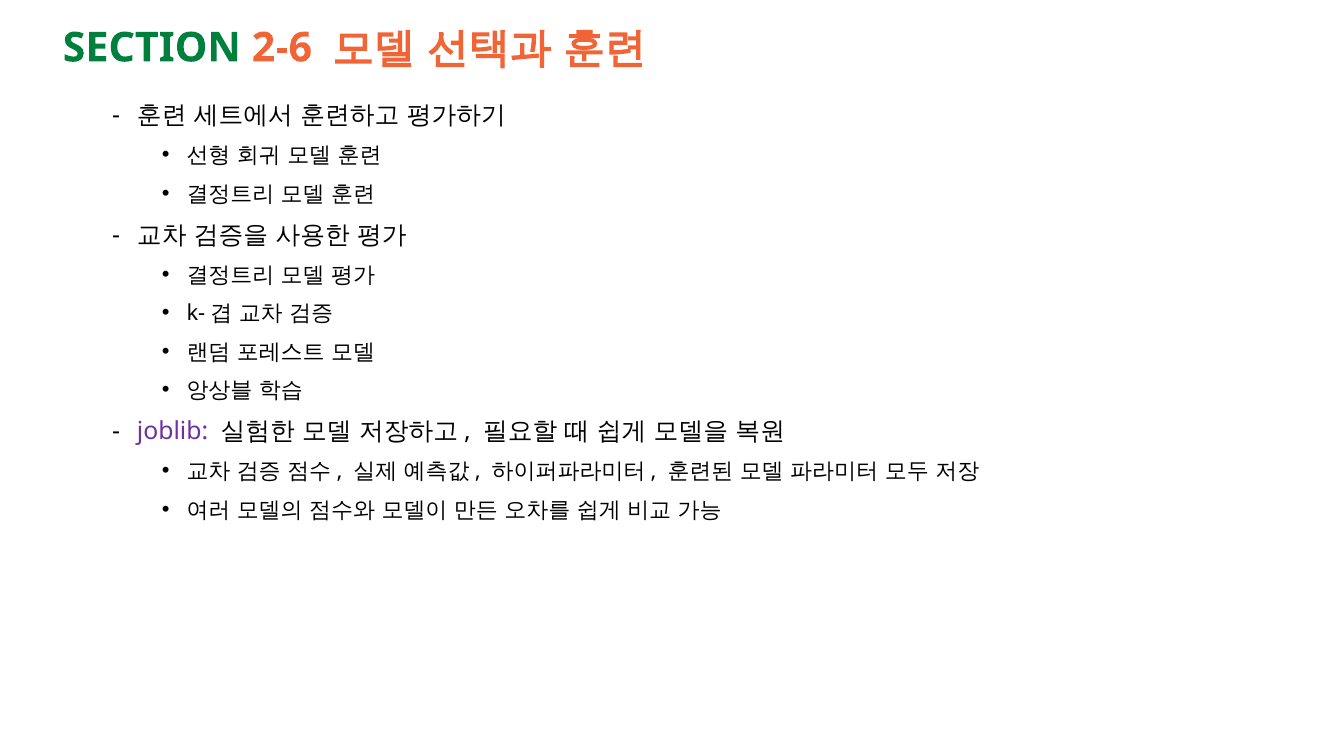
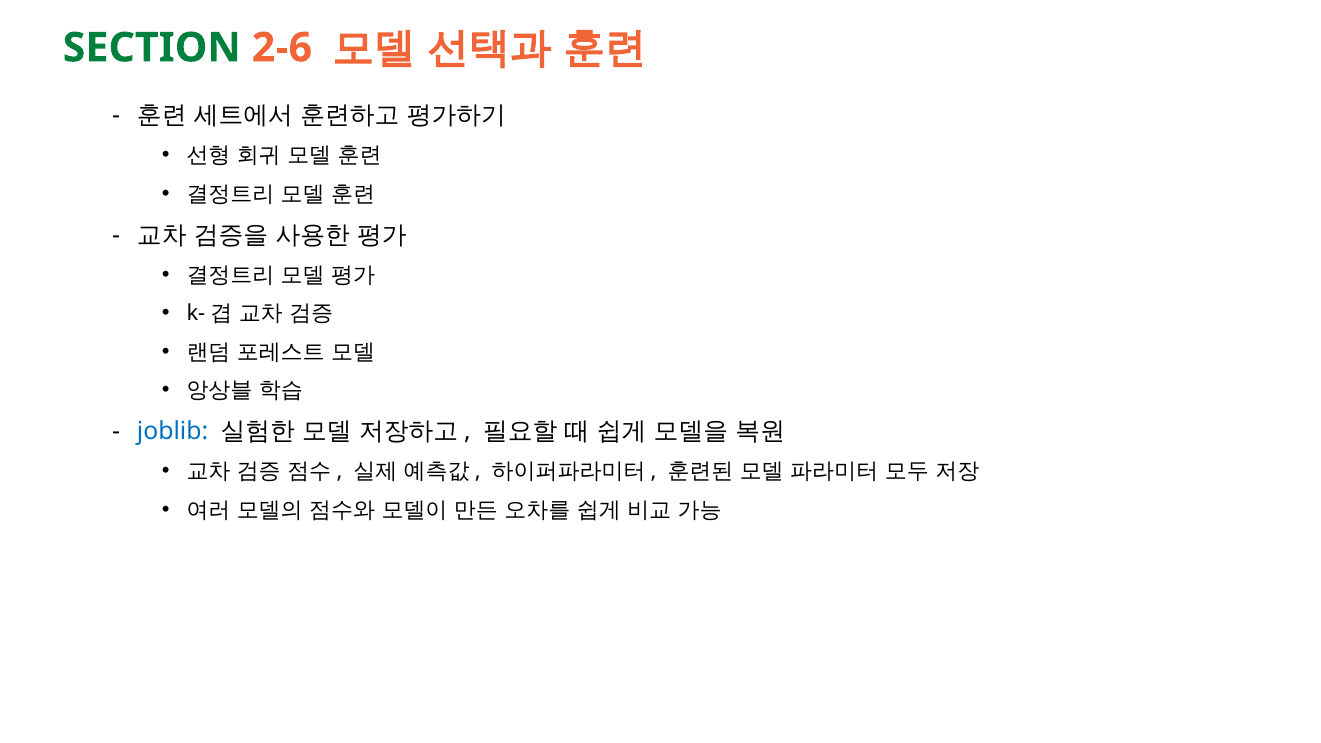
joblib colour: purple -> blue (173, 432)
